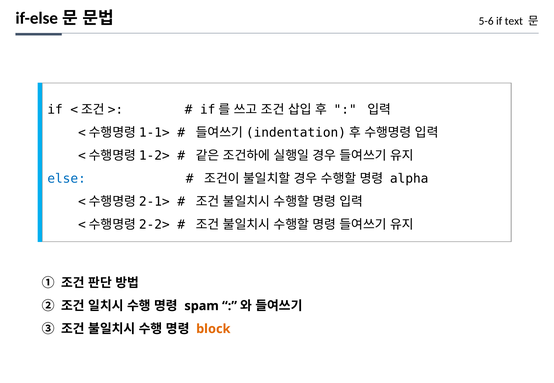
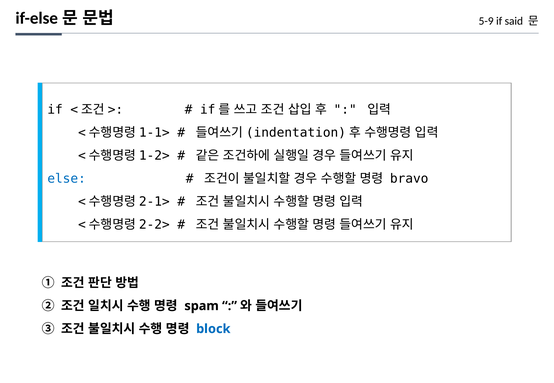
5-6: 5-6 -> 5-9 (486, 21)
text: text -> said (514, 21)
alpha: alpha -> bravo (409, 179)
block colour: orange -> blue (213, 329)
